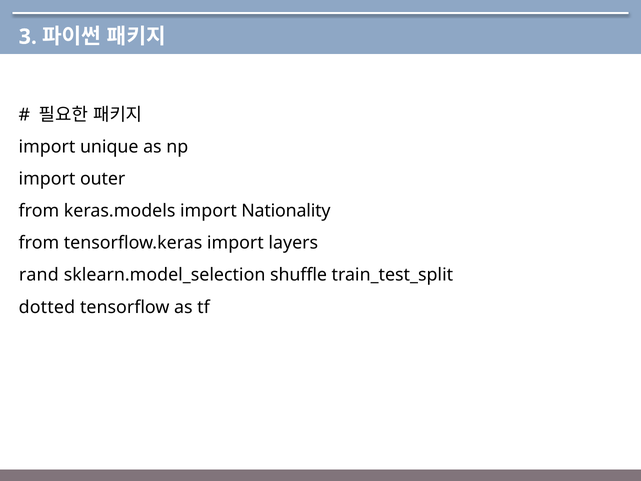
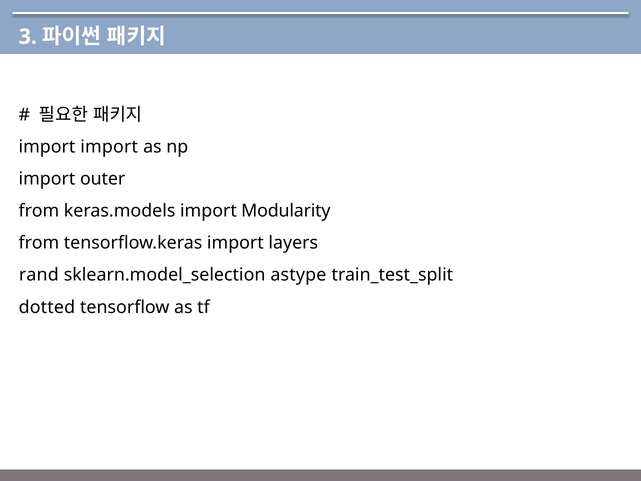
import unique: unique -> import (109, 147)
Nationality: Nationality -> Modularity (286, 211)
shuffle: shuffle -> astype (298, 275)
